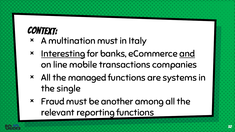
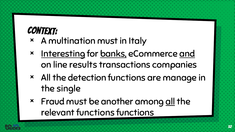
banks underline: none -> present (113, 54)
mobile: mobile -> results (83, 65)
managed: managed -> detection (87, 78)
systems: systems -> manage (180, 78)
all underline: none -> present (170, 102)
relevant reporting: reporting -> functions (96, 113)
